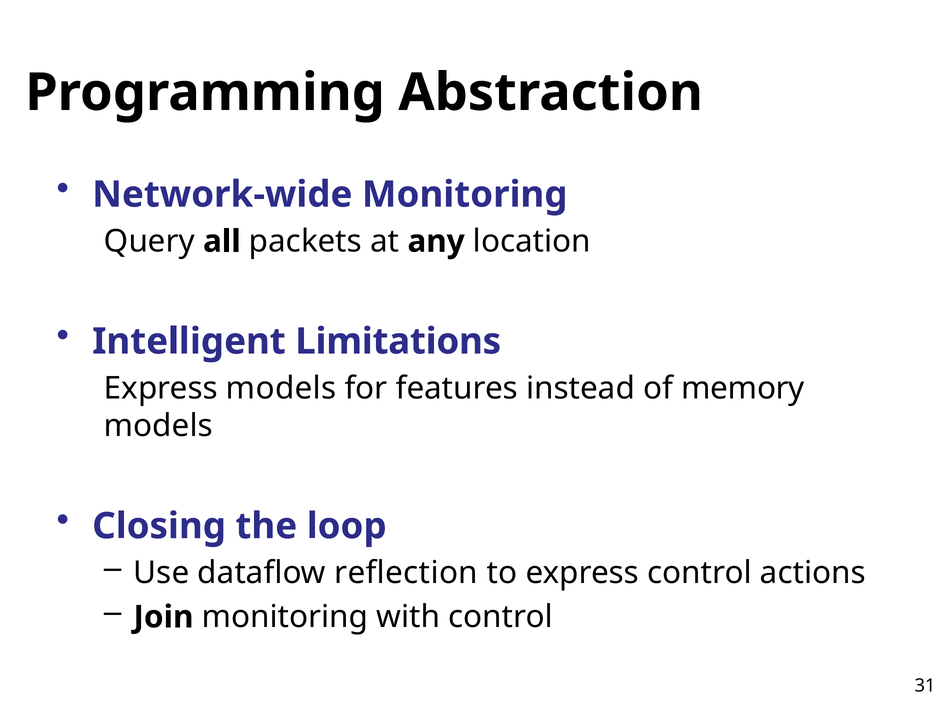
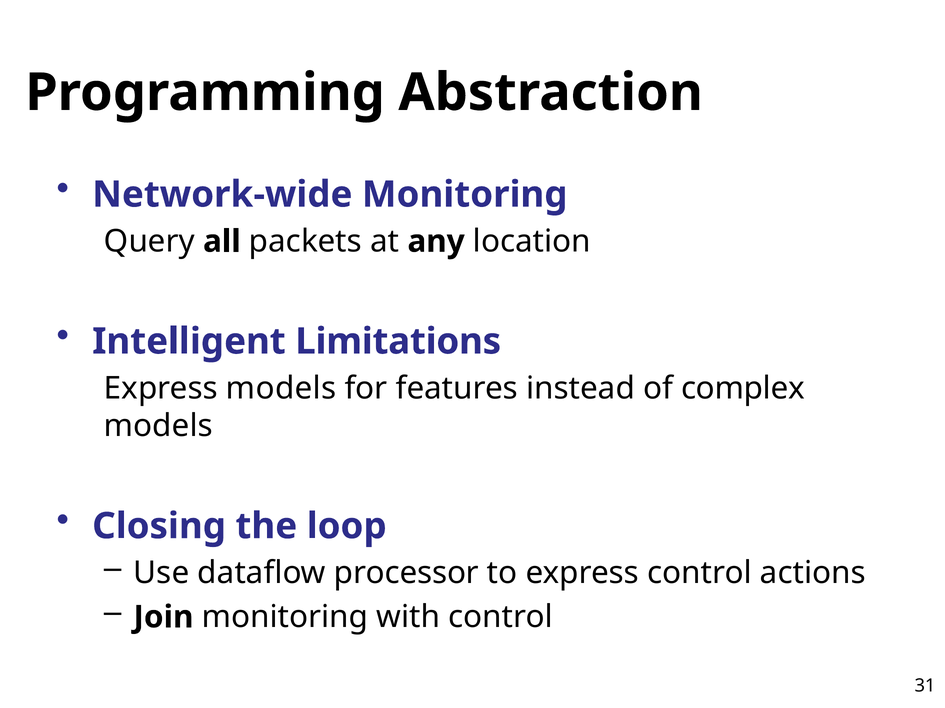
memory: memory -> complex (743, 389)
reflection: reflection -> processor (406, 574)
